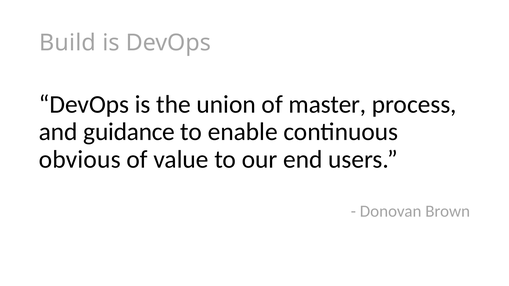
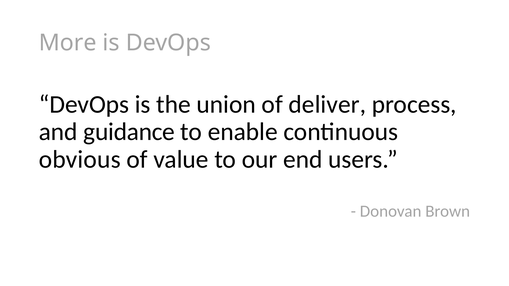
Build: Build -> More (68, 43)
master: master -> deliver (327, 104)
